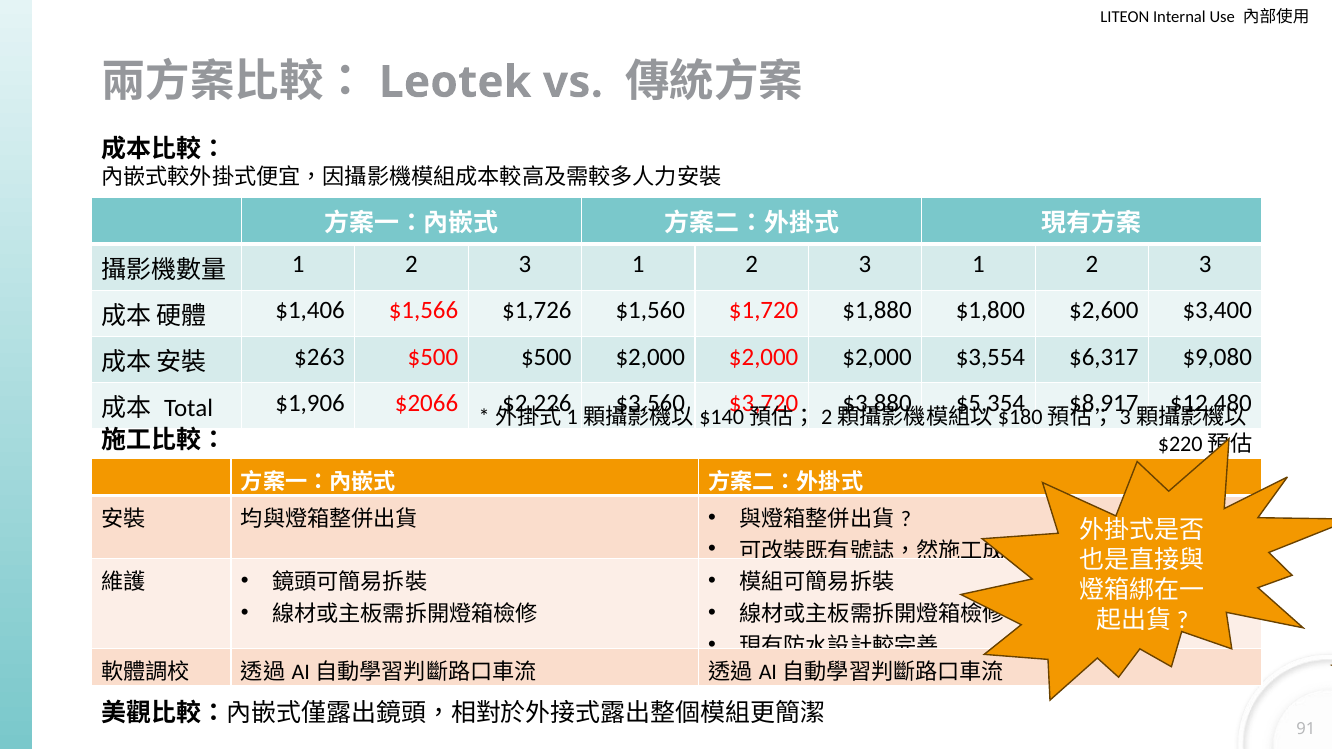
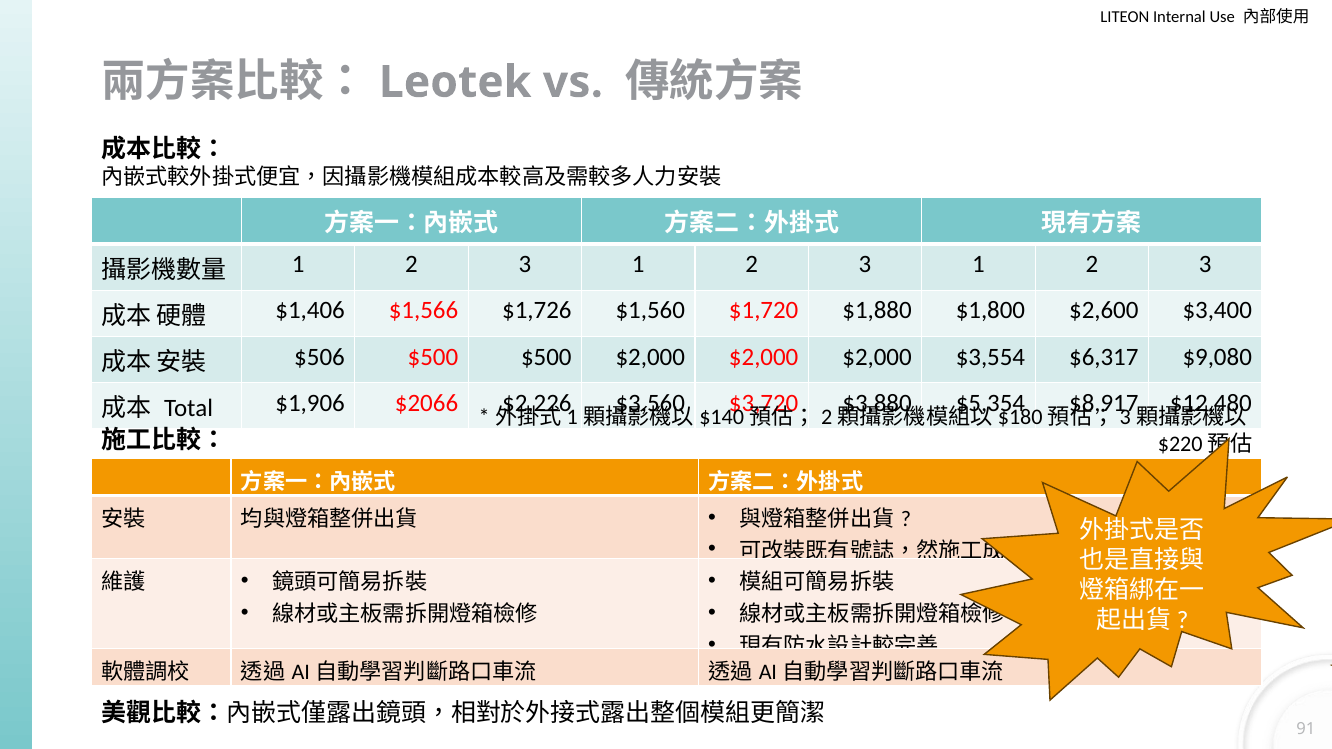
$263: $263 -> $506 (320, 357)
